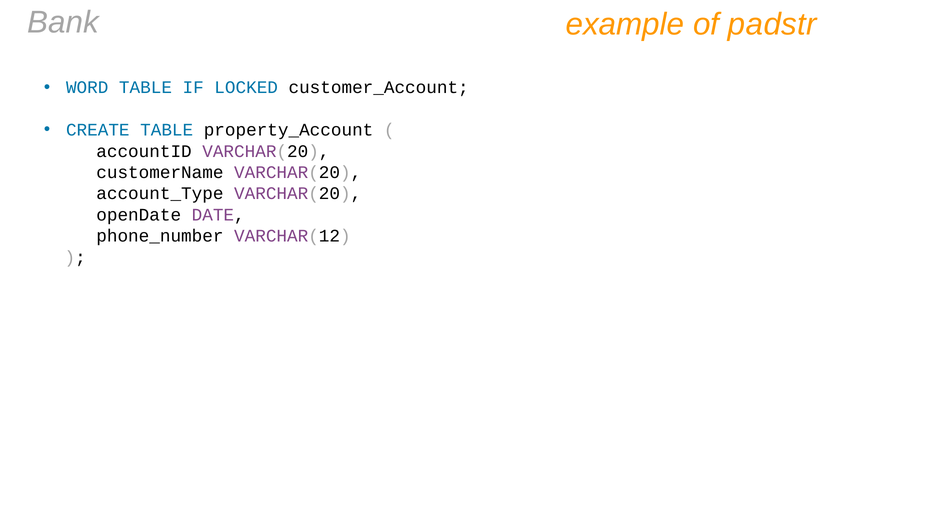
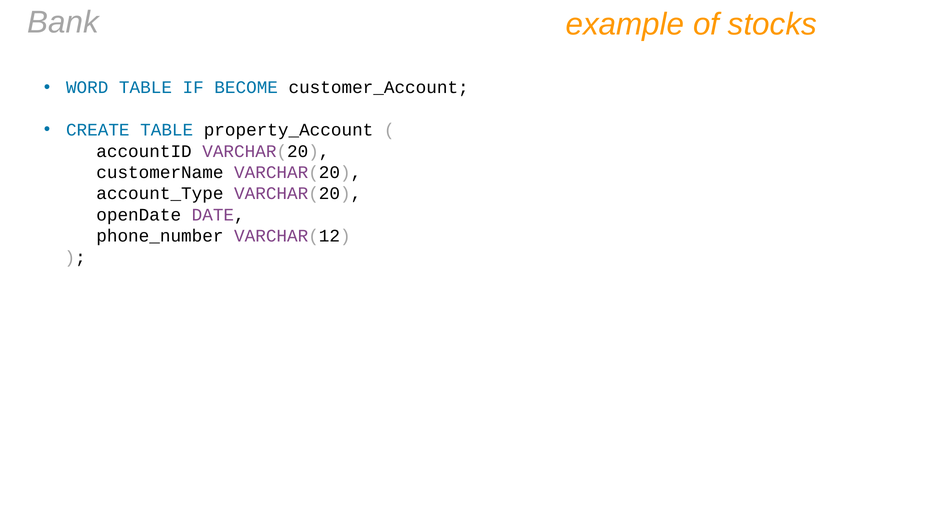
padstr: padstr -> stocks (772, 25)
LOCKED: LOCKED -> BECOME (246, 88)
